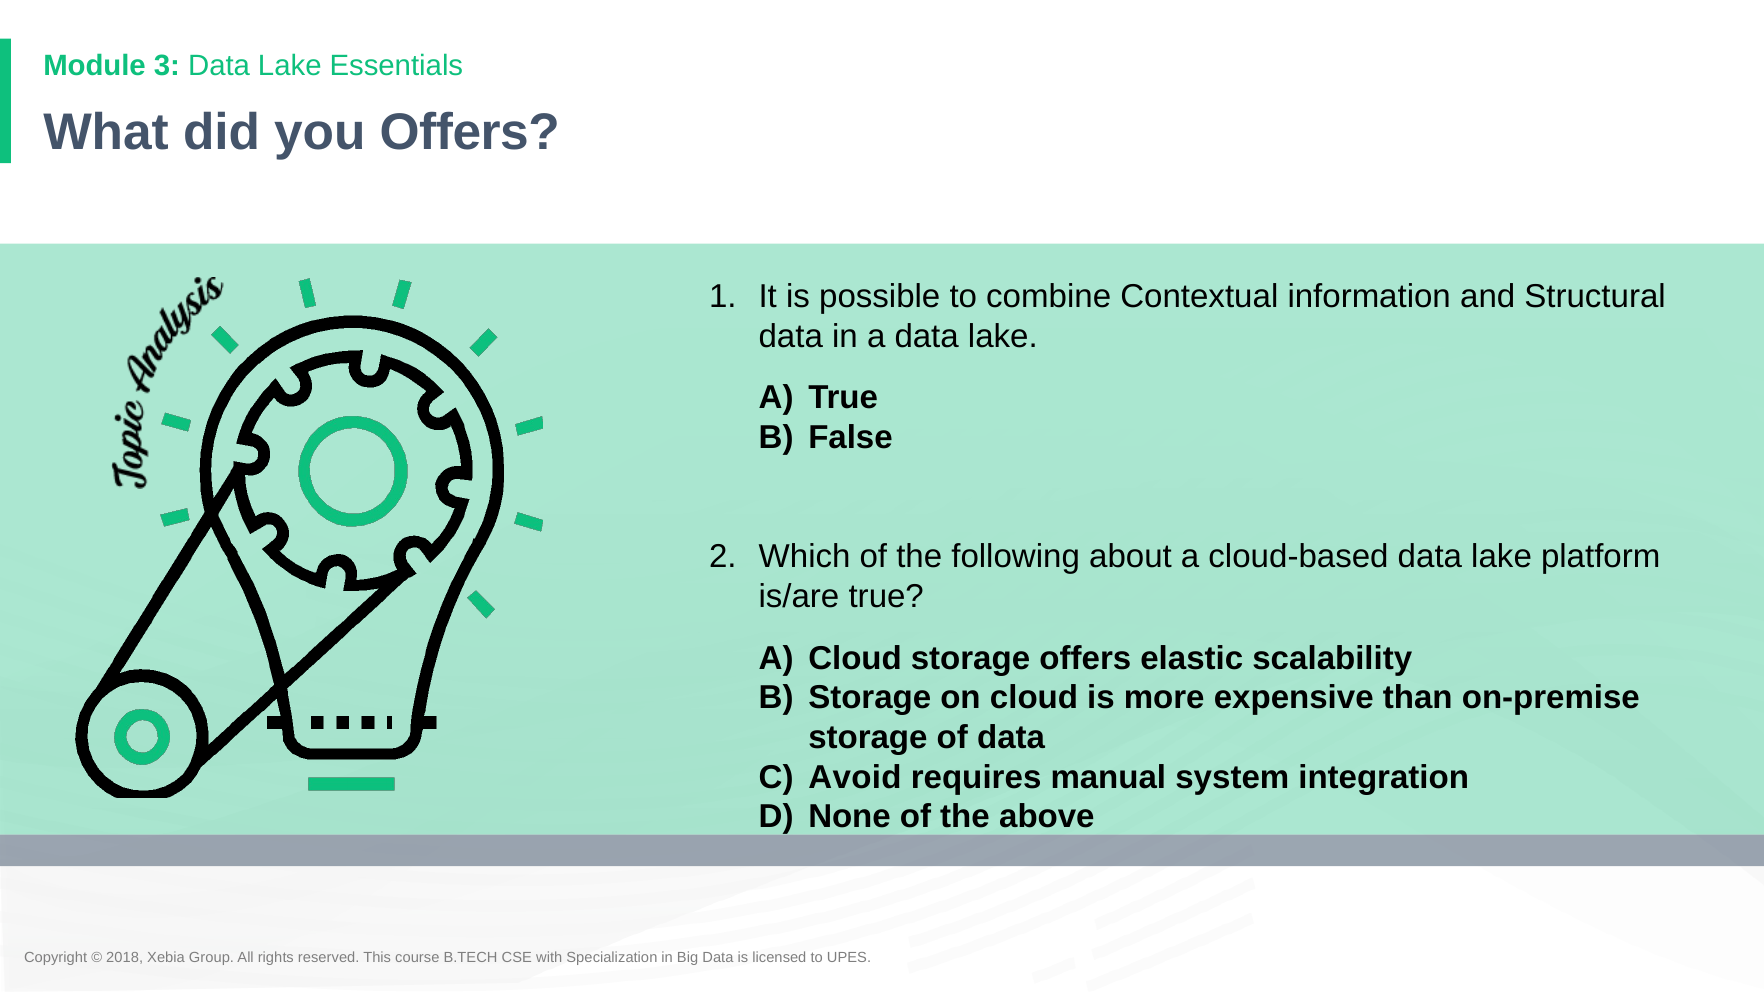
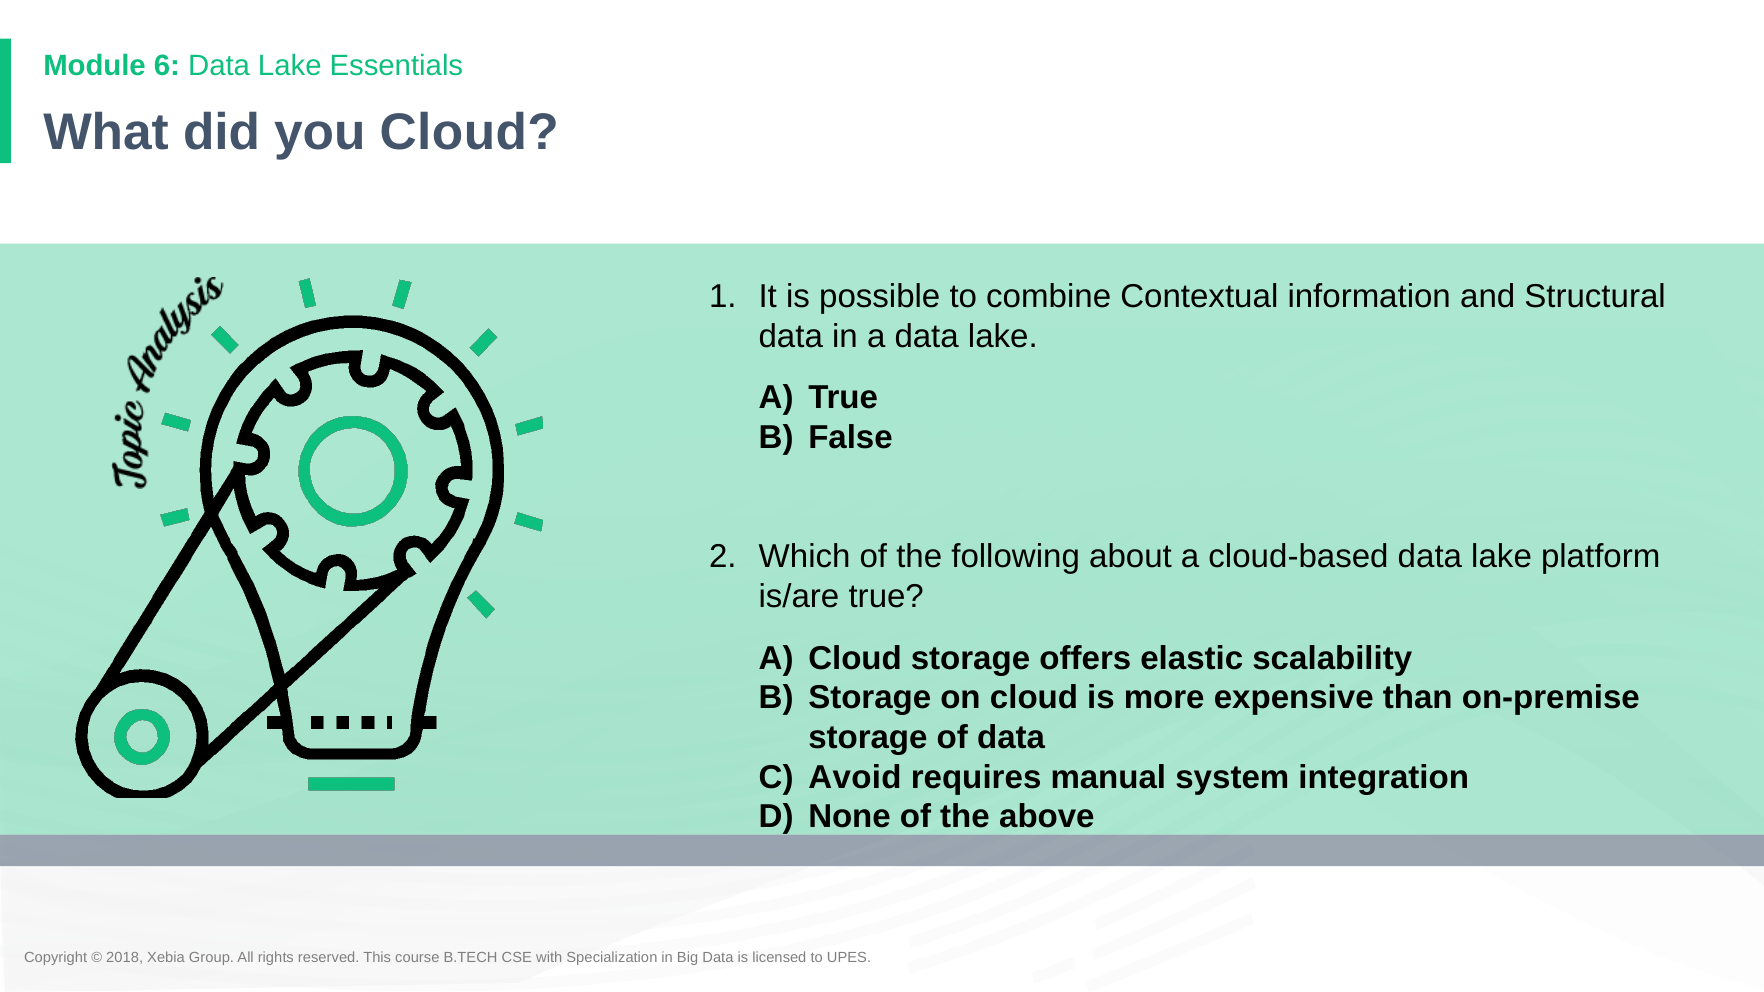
3: 3 -> 6 (167, 66)
you Offers: Offers -> Cloud (469, 133)
